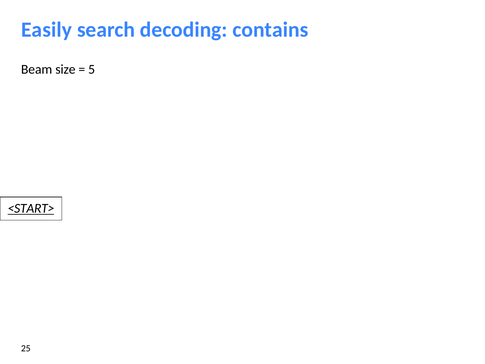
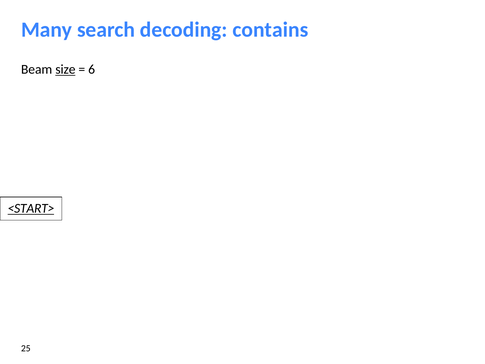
Easily: Easily -> Many (47, 30)
size underline: none -> present (65, 69)
5: 5 -> 6 (92, 69)
